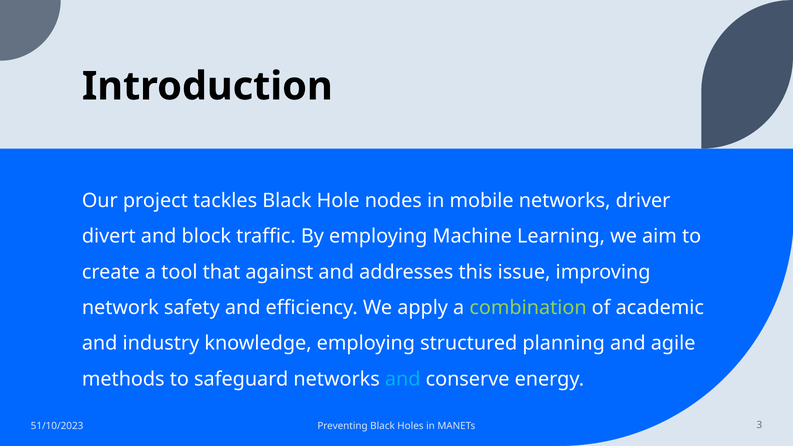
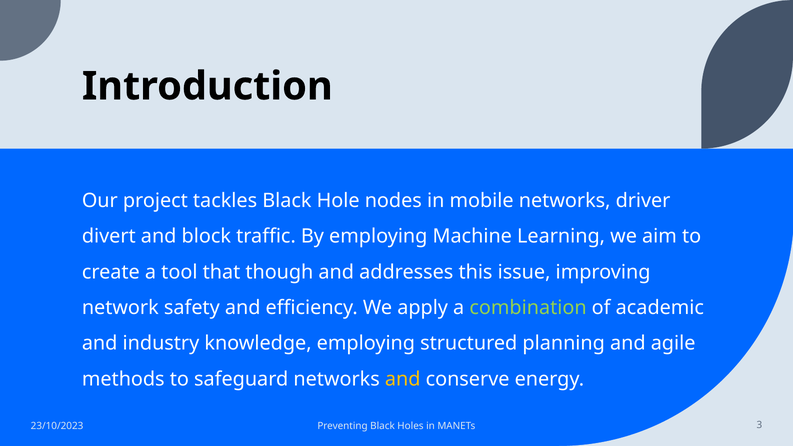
against: against -> though (279, 272)
and colour: light blue -> yellow (403, 379)
51/10/2023: 51/10/2023 -> 23/10/2023 (57, 426)
